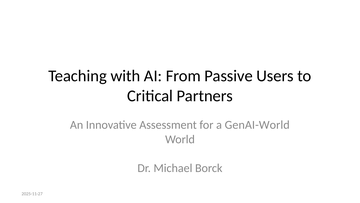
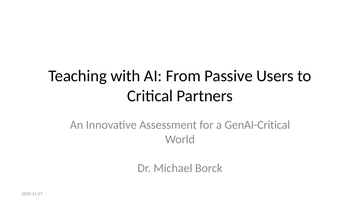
GenAI-World: GenAI-World -> GenAI-Critical (257, 125)
